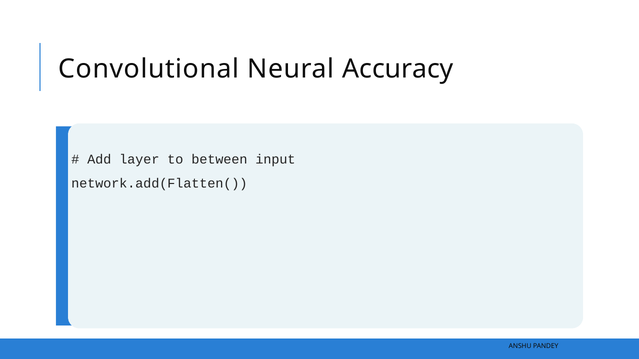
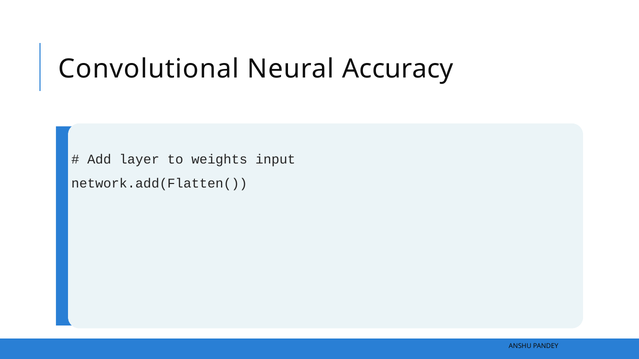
between: between -> weights (219, 160)
